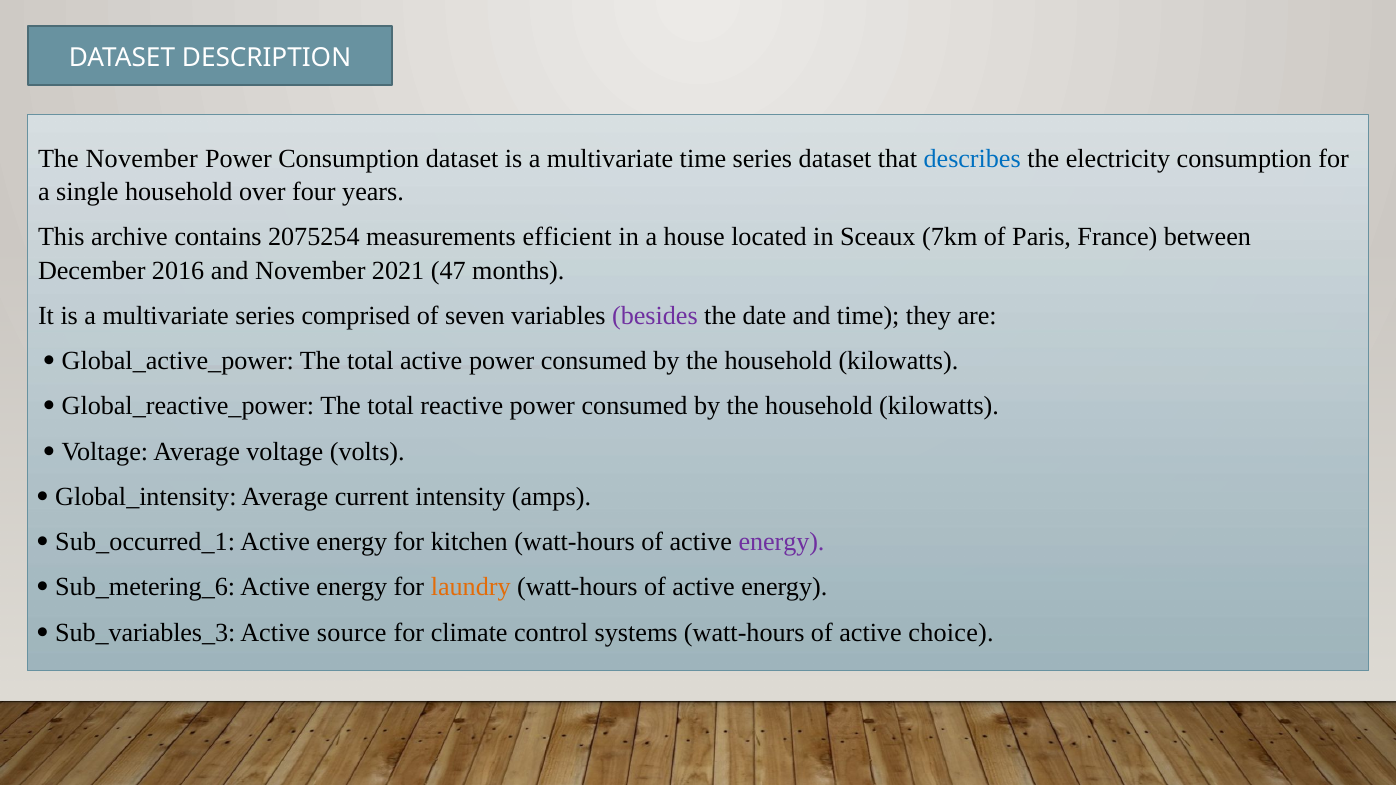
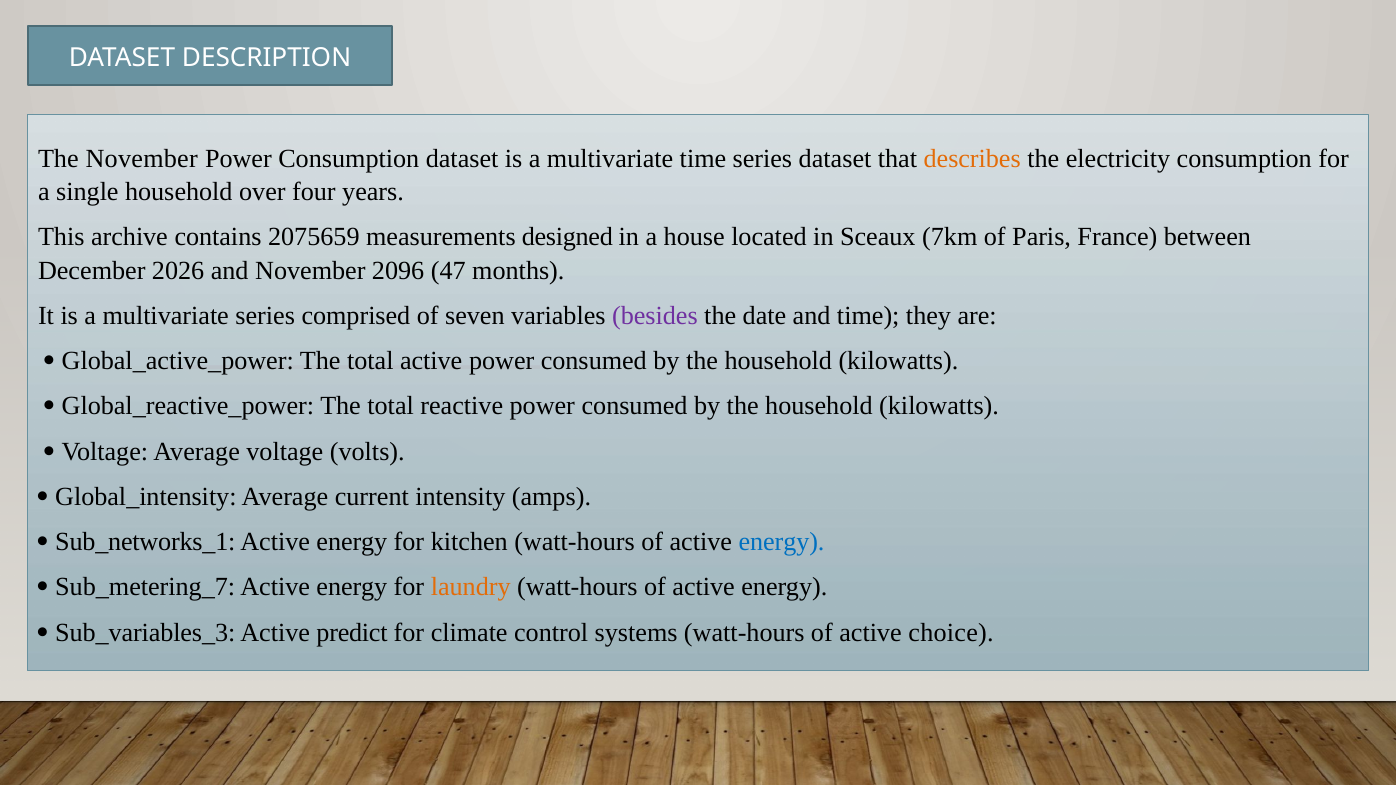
describes colour: blue -> orange (972, 158)
2075254: 2075254 -> 2075659 (314, 237)
efficient: efficient -> designed (567, 237)
2016: 2016 -> 2026 (178, 271)
2021: 2021 -> 2096 (398, 271)
Sub_occurred_1: Sub_occurred_1 -> Sub_networks_1 (145, 542)
energy colour: purple -> blue (782, 542)
Sub_metering_6: Sub_metering_6 -> Sub_metering_7 (145, 587)
source: source -> predict (352, 633)
